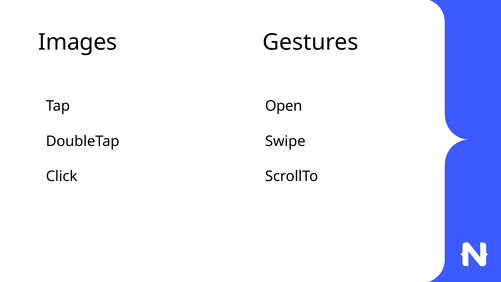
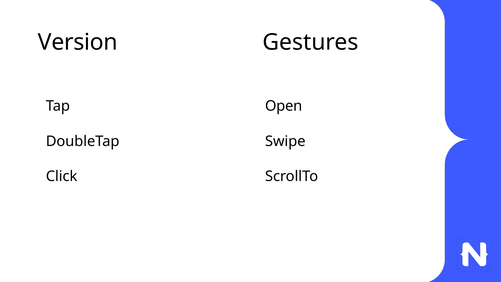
Images: Images -> Version (78, 42)
